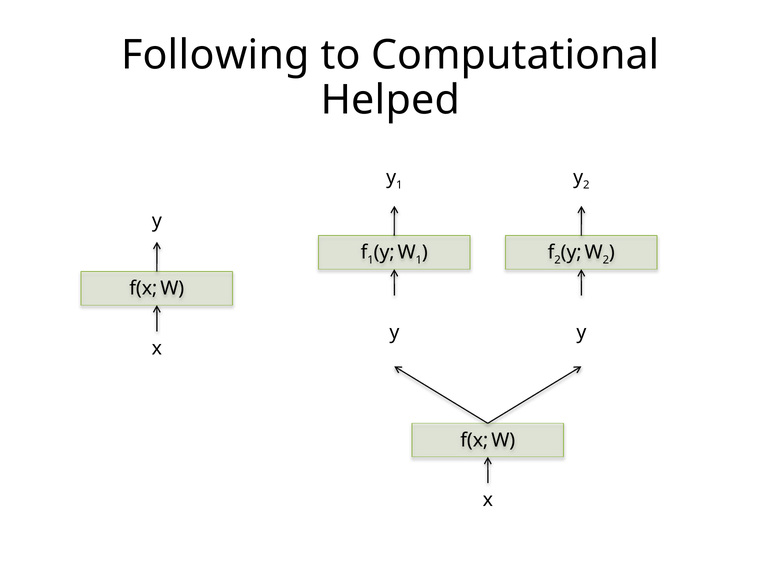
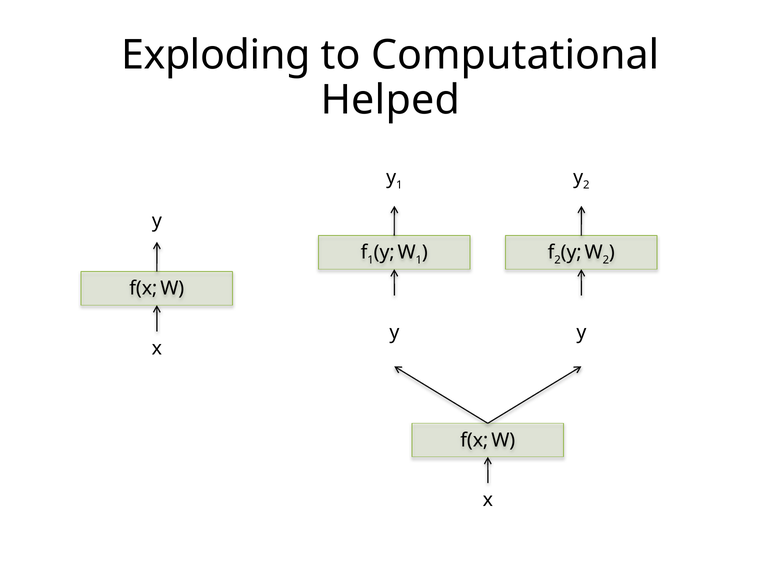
Following: Following -> Exploding (216, 55)
